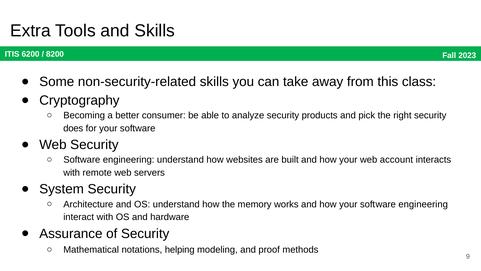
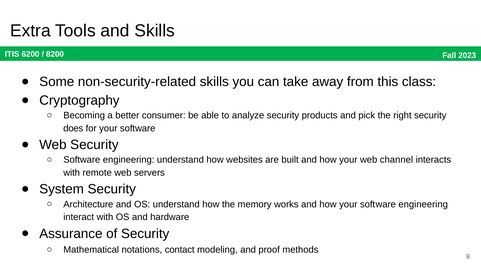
account: account -> channel (396, 160)
helping: helping -> contact (180, 249)
